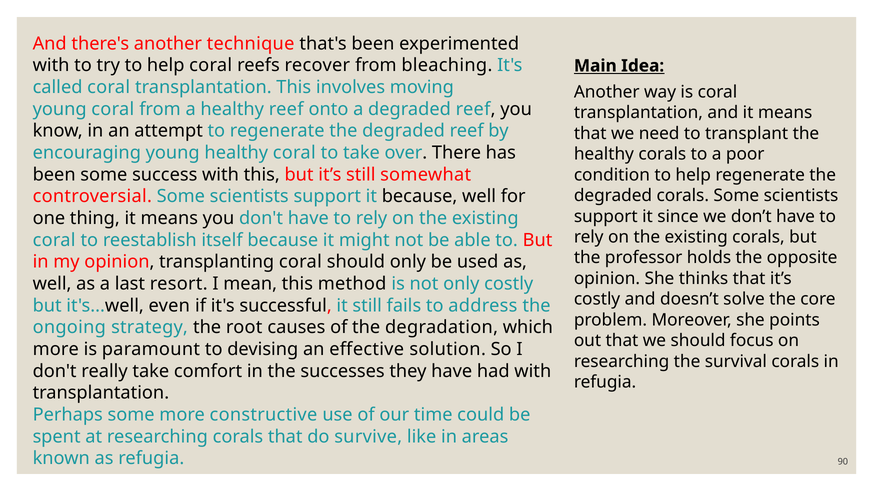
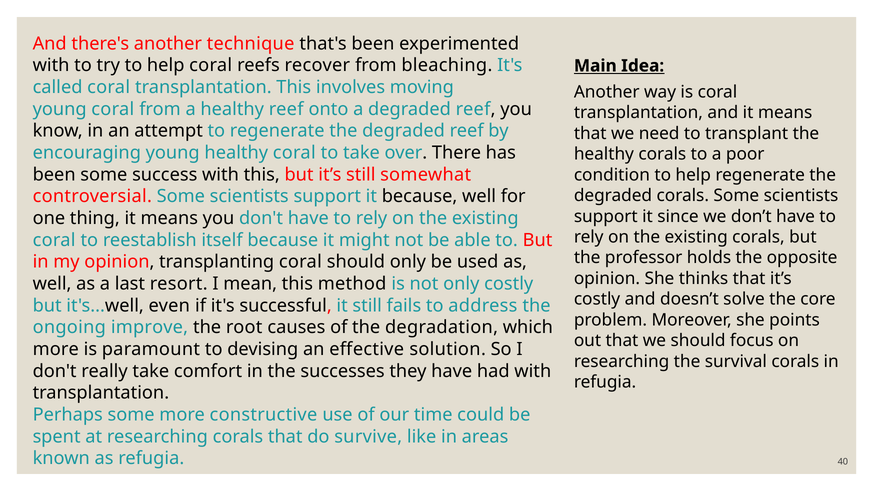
strategy: strategy -> improve (150, 327)
90: 90 -> 40 (843, 462)
